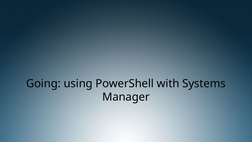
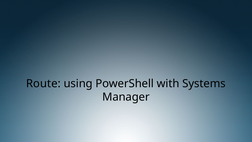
Going: Going -> Route (43, 83)
